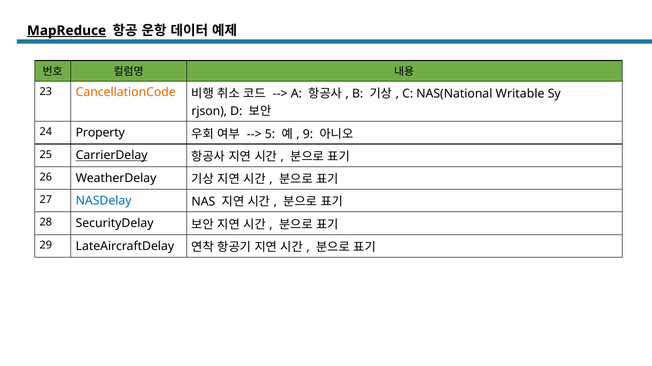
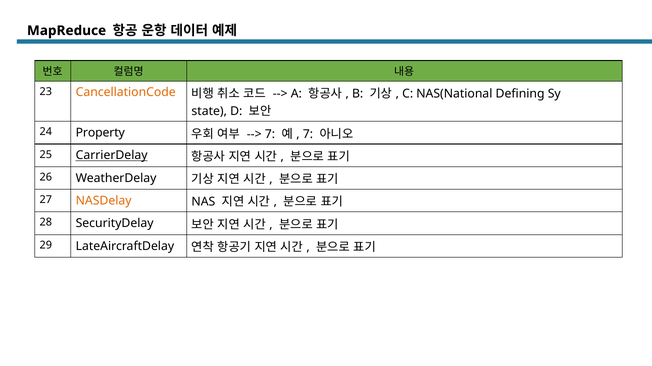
MapReduce underline: present -> none (67, 31)
Writable: Writable -> Defining (520, 94)
rjson: rjson -> state (209, 112)
5: 5 -> 7 (270, 134)
9: 9 -> 7 (308, 134)
NASDelay colour: blue -> orange (104, 201)
